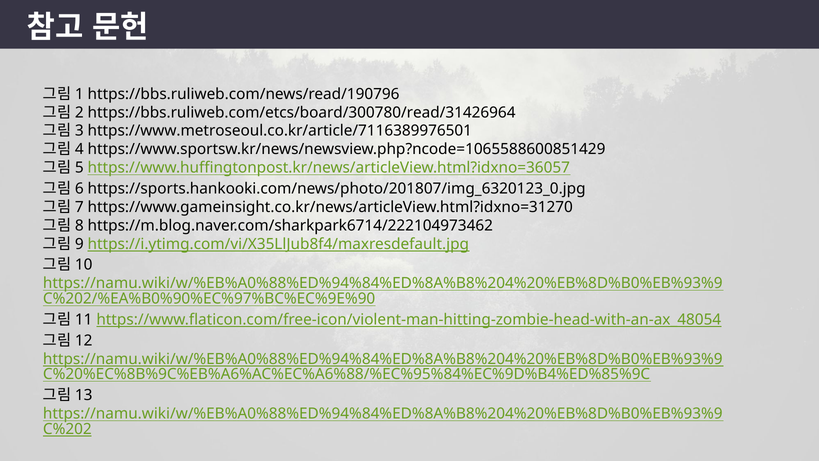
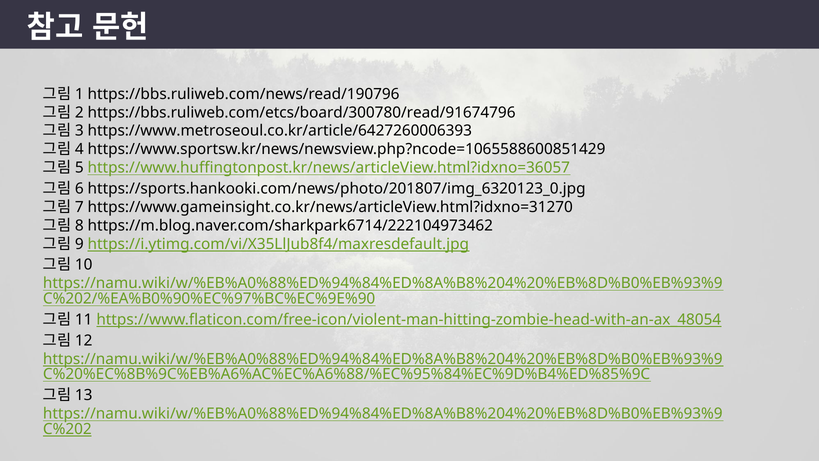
https://bbs.ruliweb.com/etcs/board/300780/read/31426964: https://bbs.ruliweb.com/etcs/board/300780/read/31426964 -> https://bbs.ruliweb.com/etcs/board/300780/read/91674796 (302, 112)
https://www.metroseoul.co.kr/article/7116389976501: https://www.metroseoul.co.kr/article/7116389976501 -> https://www.metroseoul.co.kr/article/6427260006393 (280, 131)
